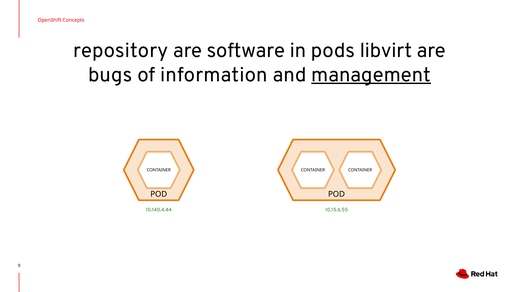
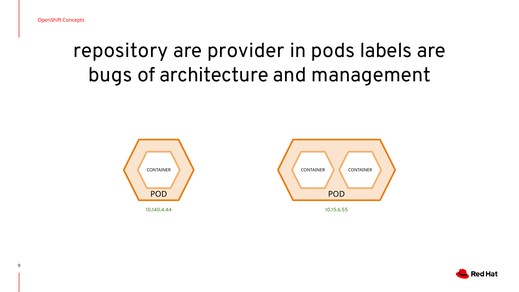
software: software -> provider (246, 50)
libvirt: libvirt -> labels (386, 50)
information: information -> architecture (214, 75)
management underline: present -> none (371, 75)
